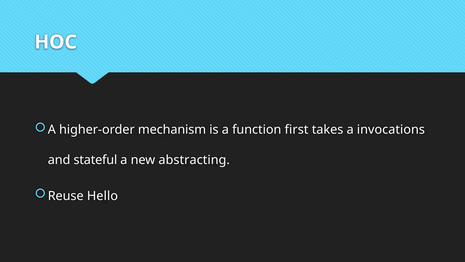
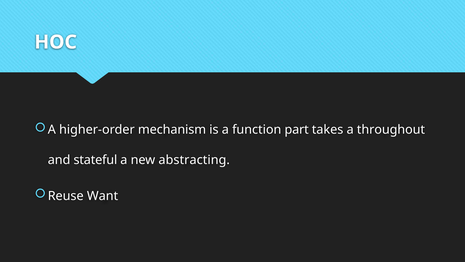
first: first -> part (297, 130)
invocations: invocations -> throughout (391, 130)
Hello: Hello -> Want (103, 196)
